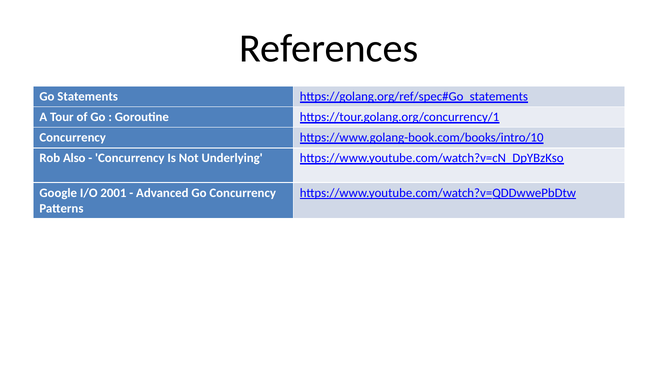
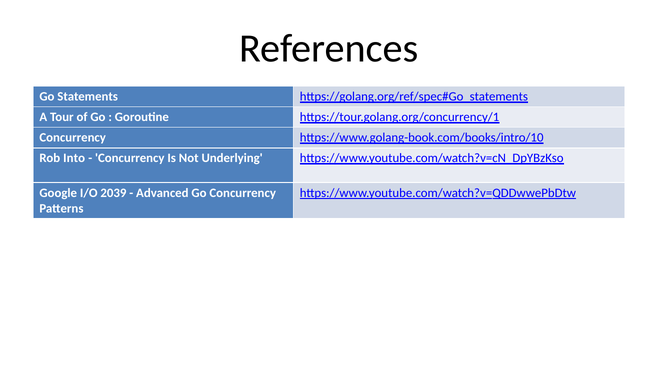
Also: Also -> Into (74, 158)
2001: 2001 -> 2039 (113, 193)
